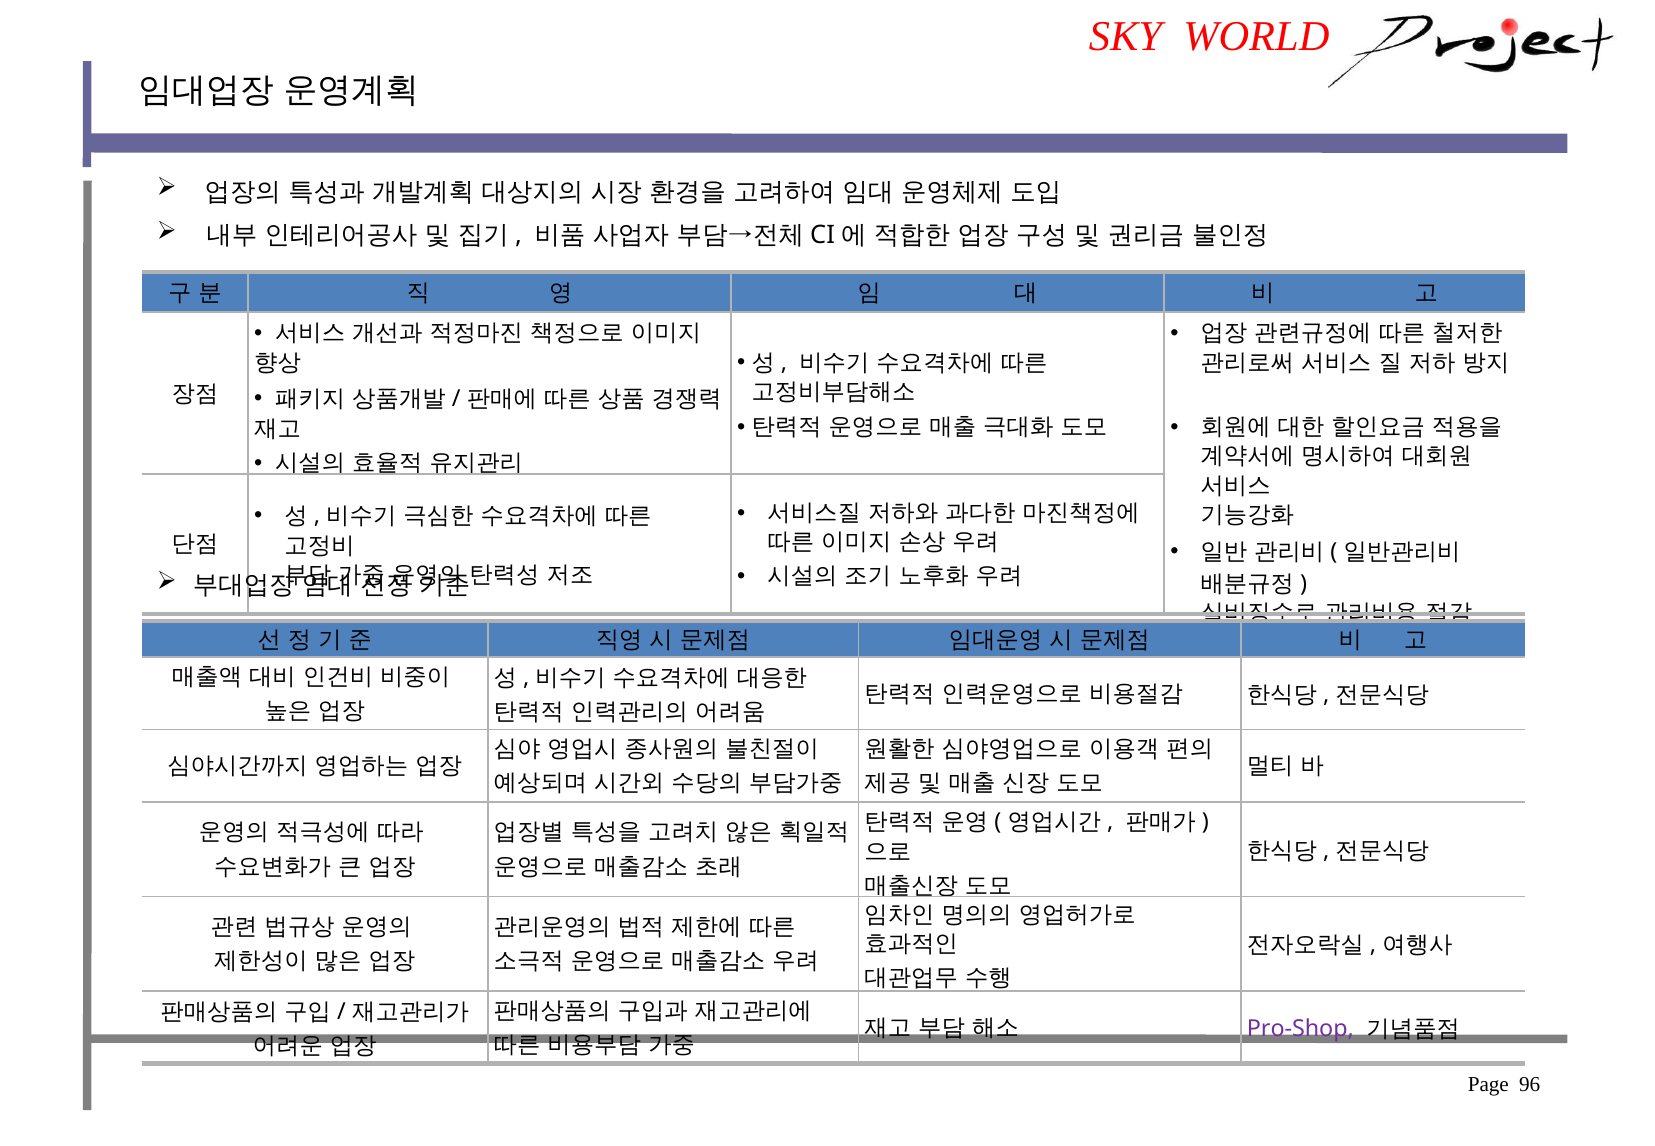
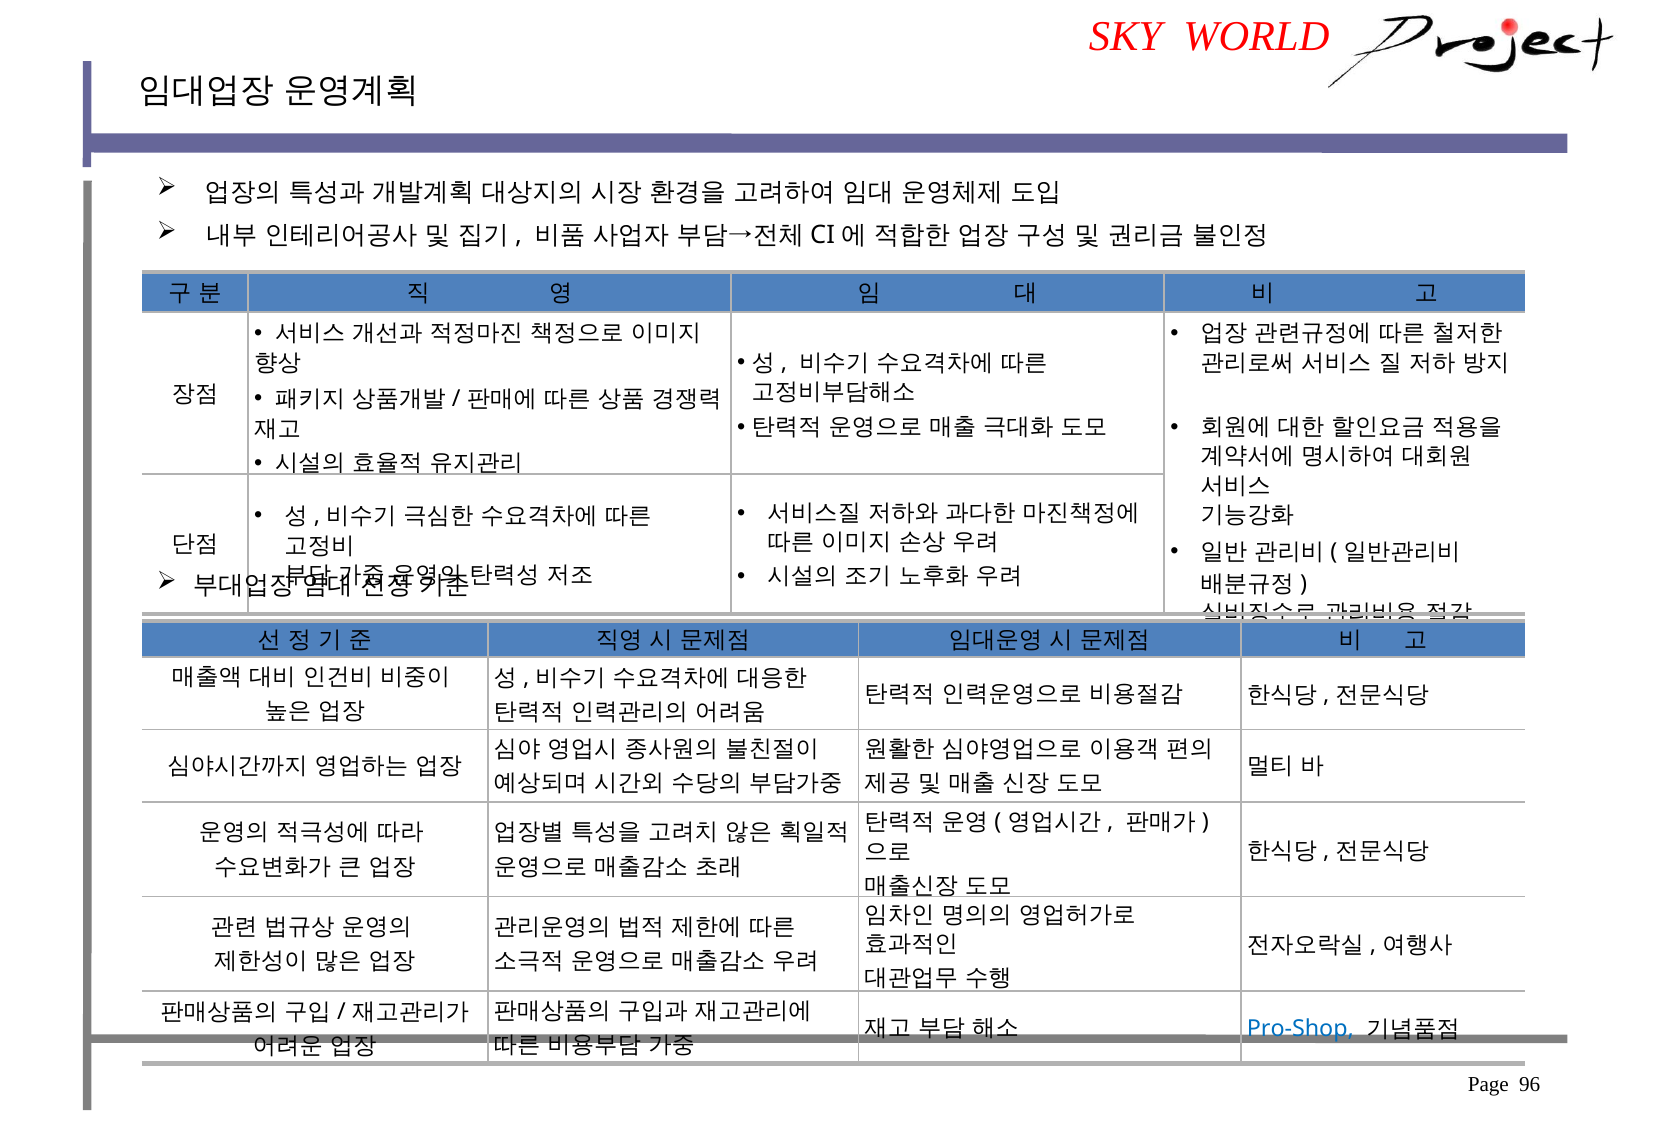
Pro-Shop colour: purple -> blue (1300, 1029)
